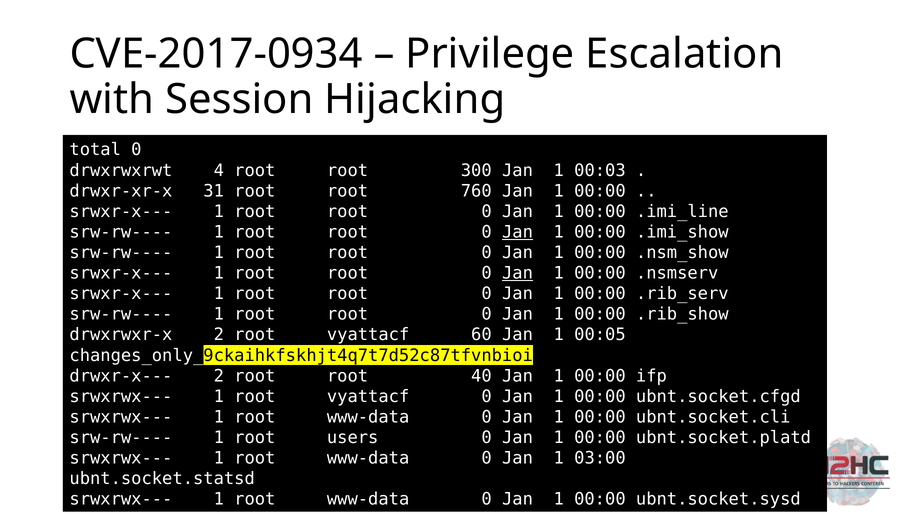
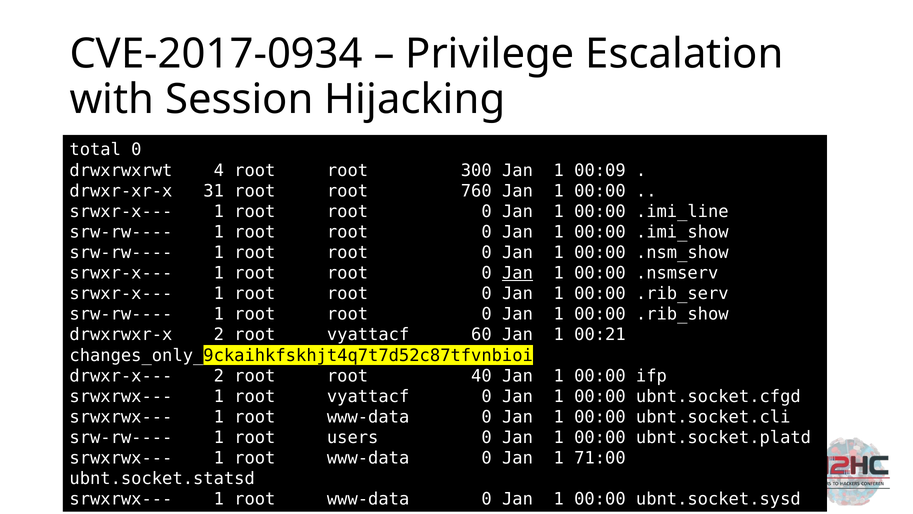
00:03: 00:03 -> 00:09 (600, 170)
Jan underline: present -> none (517, 232)
00:05: 00:05 -> 00:21 (600, 335)
03:00: 03:00 -> 71:00 (600, 458)
